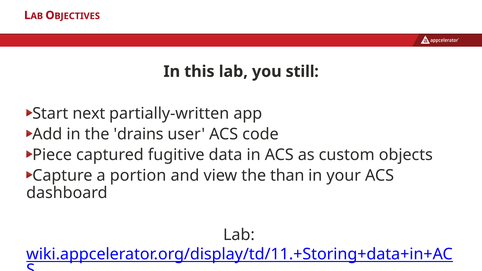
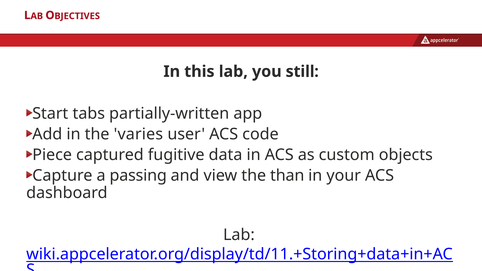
next: next -> tabs (89, 114)
drains: drains -> varies (138, 134)
portion: portion -> passing (138, 176)
